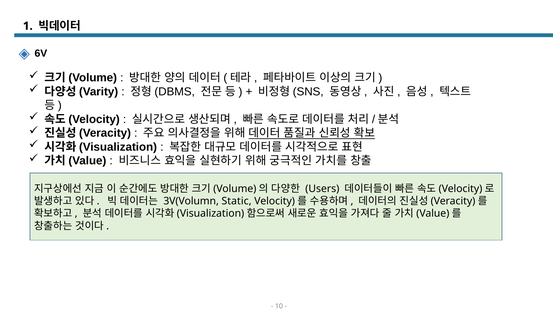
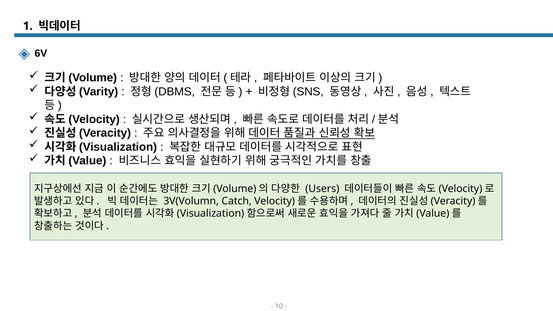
Static: Static -> Catch (237, 201)
